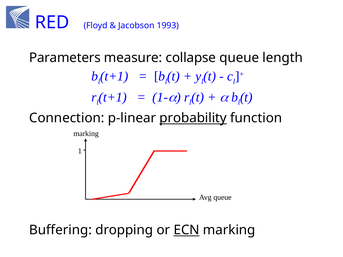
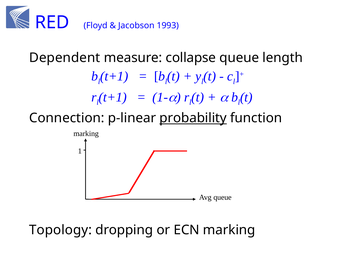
Parameters: Parameters -> Dependent (65, 58)
Buffering: Buffering -> Topology (61, 230)
ECN underline: present -> none (187, 230)
